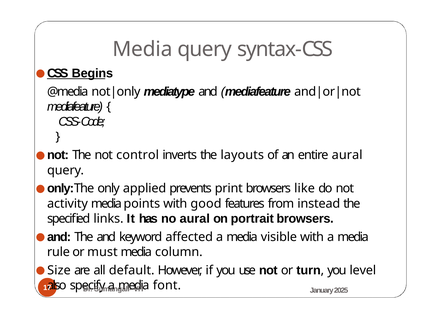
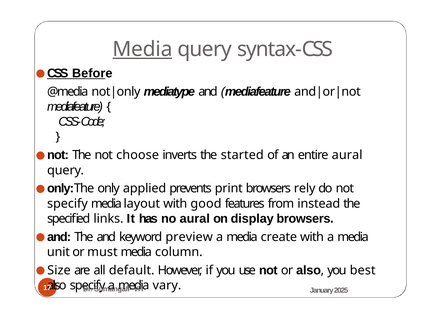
Media underline: none -> present (142, 49)
Begins: Begins -> Before (92, 73)
control: control -> choose (138, 155)
layouts: layouts -> started (242, 155)
like: like -> rely (305, 188)
activity: activity -> specify (67, 203)
points: points -> layout (142, 203)
portrait: portrait -> display (252, 218)
affected: affected -> preview (189, 237)
visible: visible -> create (279, 237)
rule: rule -> unit (58, 252)
or turn: turn -> also (309, 270)
level: level -> best (363, 270)
font: font -> vary (167, 285)
